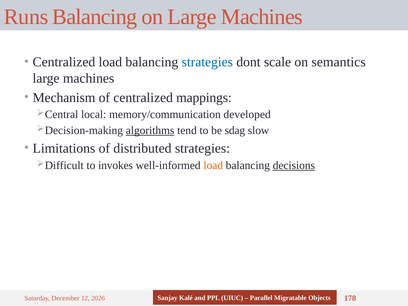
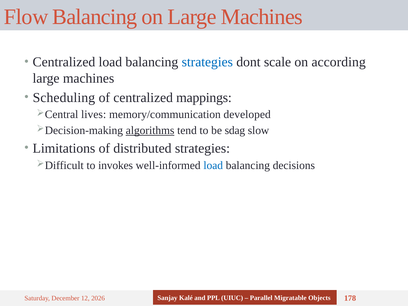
Runs: Runs -> Flow (26, 17)
semantics: semantics -> according (339, 62)
Mechanism: Mechanism -> Scheduling (64, 98)
local: local -> lives (94, 115)
load colour: orange -> blue (213, 165)
decisions underline: present -> none (294, 165)
